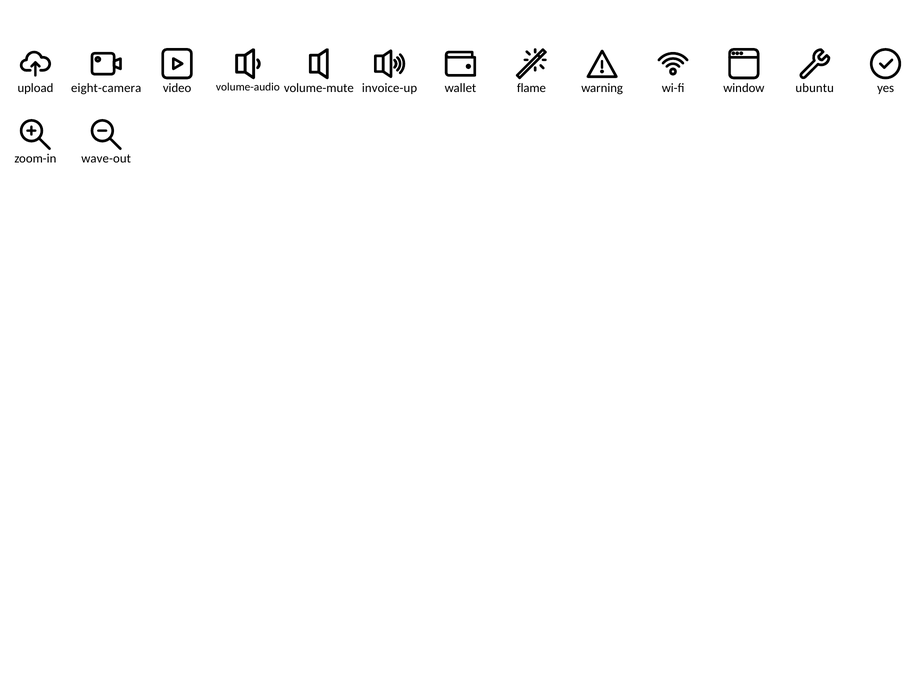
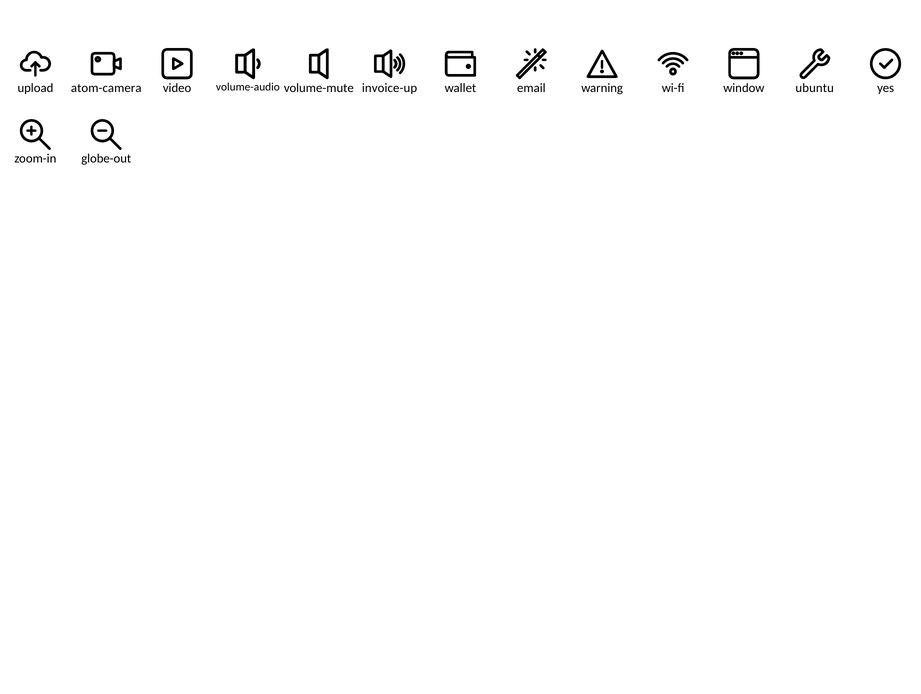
eight-camera: eight-camera -> atom-camera (106, 88)
flame: flame -> email (531, 88)
wave-out: wave-out -> globe-out (106, 159)
